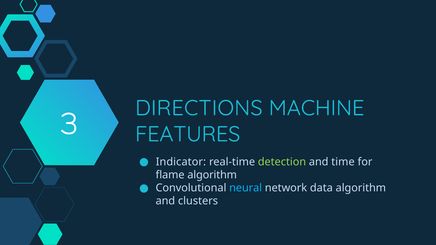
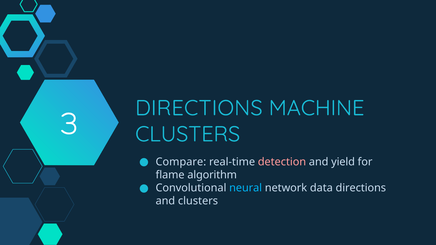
FEATURES: FEATURES -> CLUSTERS (188, 134)
Indicator: Indicator -> Compare (181, 162)
detection colour: light green -> pink (282, 162)
time: time -> yield (343, 162)
data algorithm: algorithm -> directions (361, 188)
